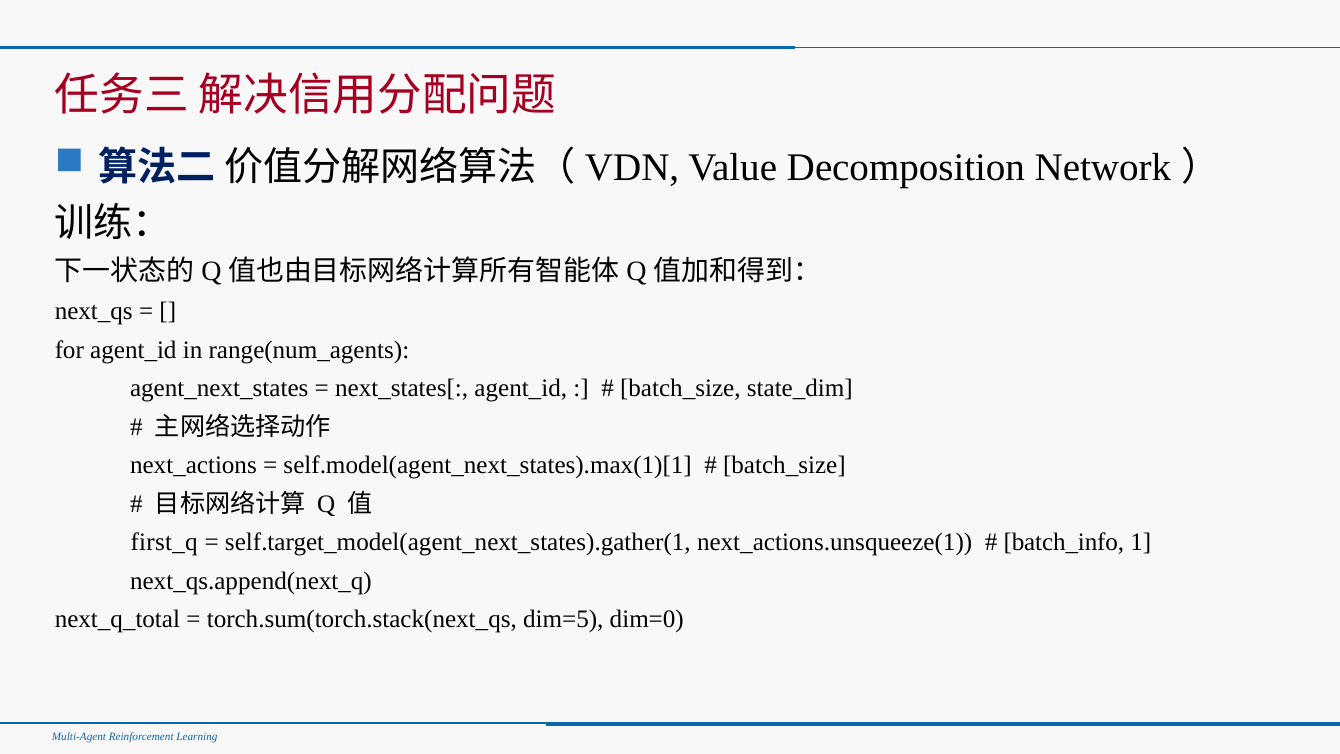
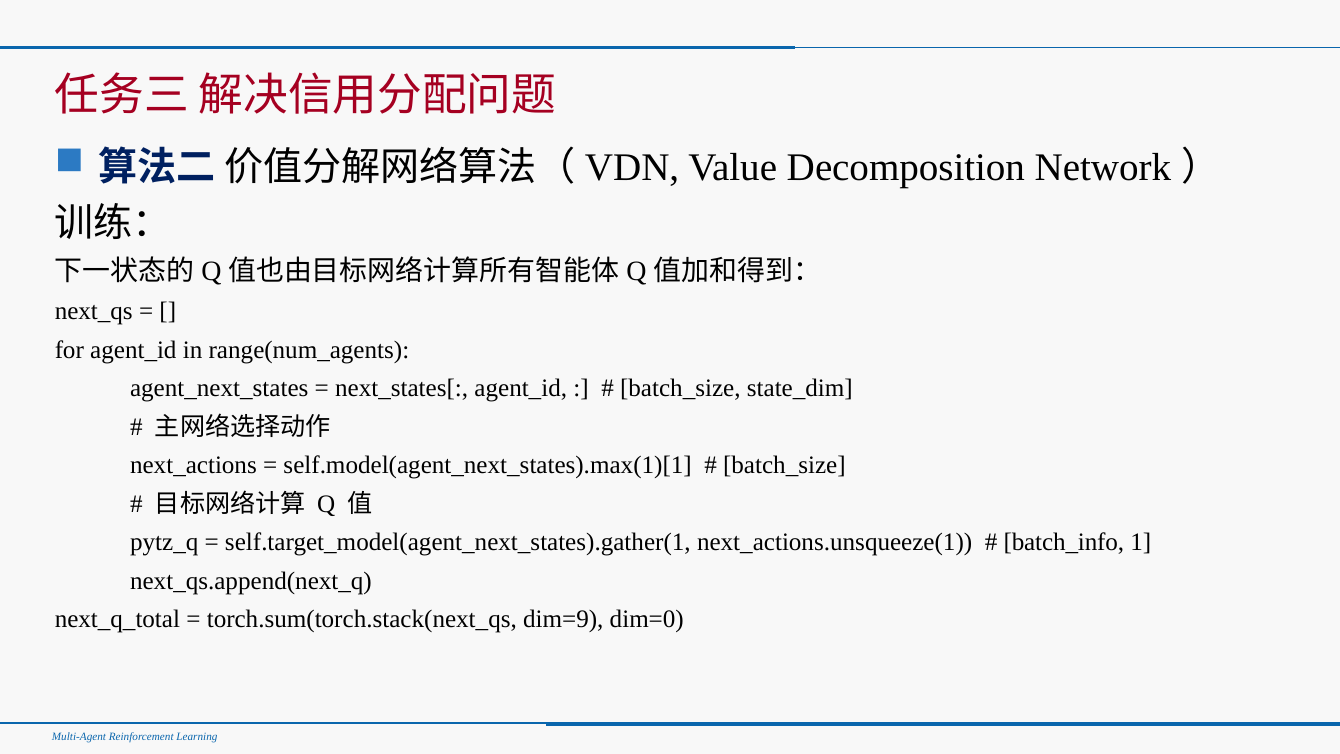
first_q: first_q -> pytz_q (164, 542)
dim=5: dim=5 -> dim=9 (563, 619)
